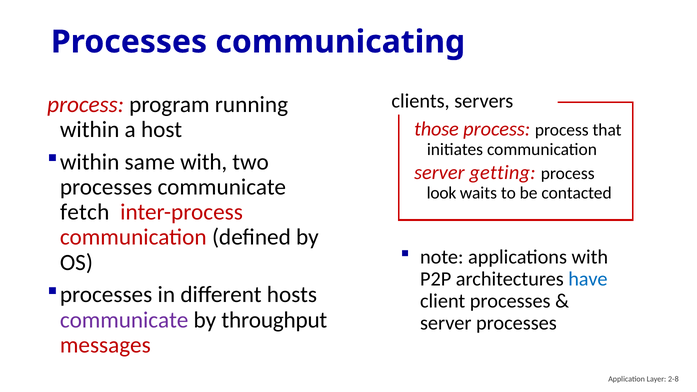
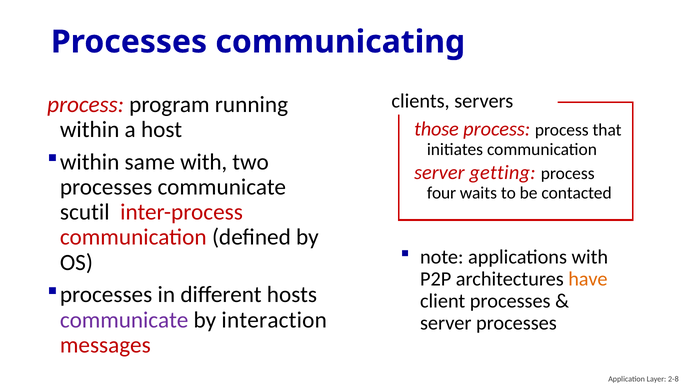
look: look -> four (442, 193)
fetch: fetch -> scutil (85, 212)
have colour: blue -> orange (588, 279)
throughput: throughput -> interaction (274, 320)
